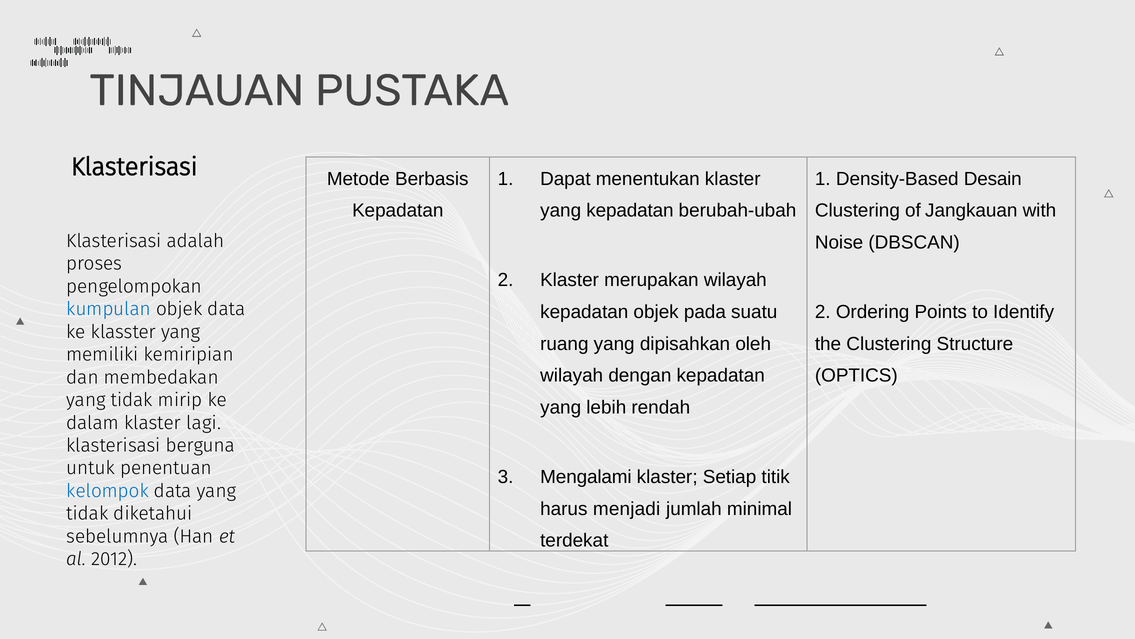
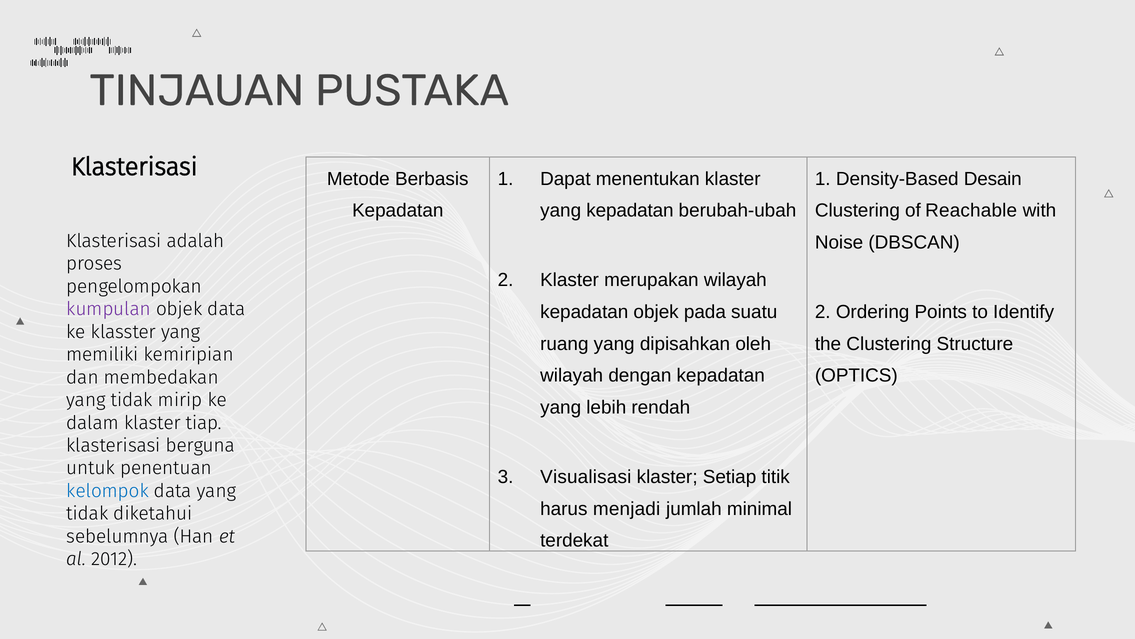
Jangkauan: Jangkauan -> Reachable (971, 210)
kumpulan colour: blue -> purple (109, 309)
lagi: lagi -> tiap (204, 422)
Mengalami: Mengalami -> Visualisasi (586, 477)
